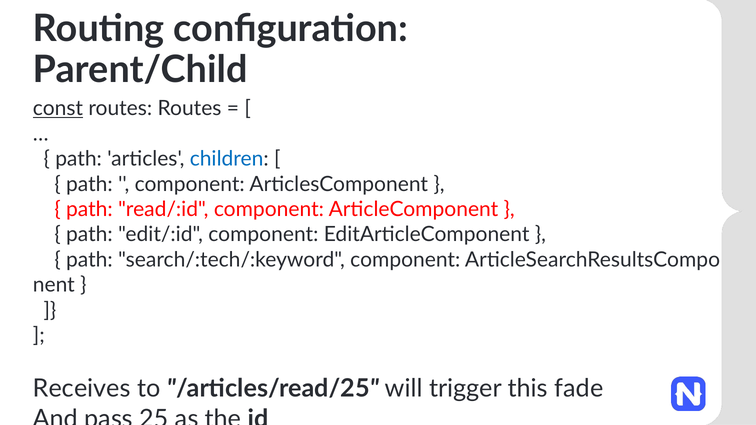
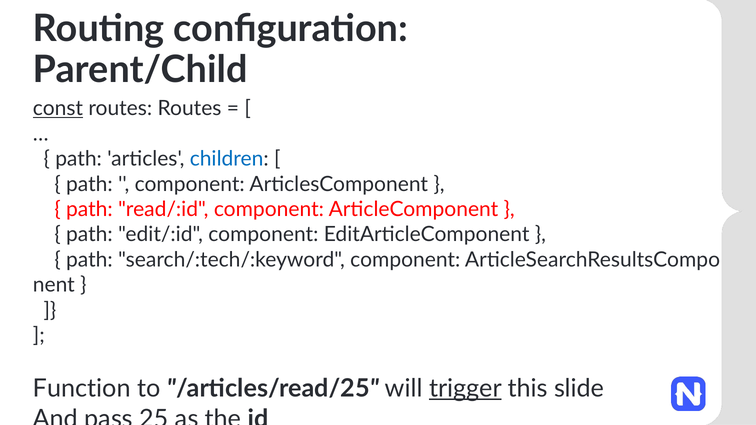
Receives: Receives -> Function (82, 389)
trigger underline: none -> present (465, 389)
fade: fade -> slide (579, 389)
